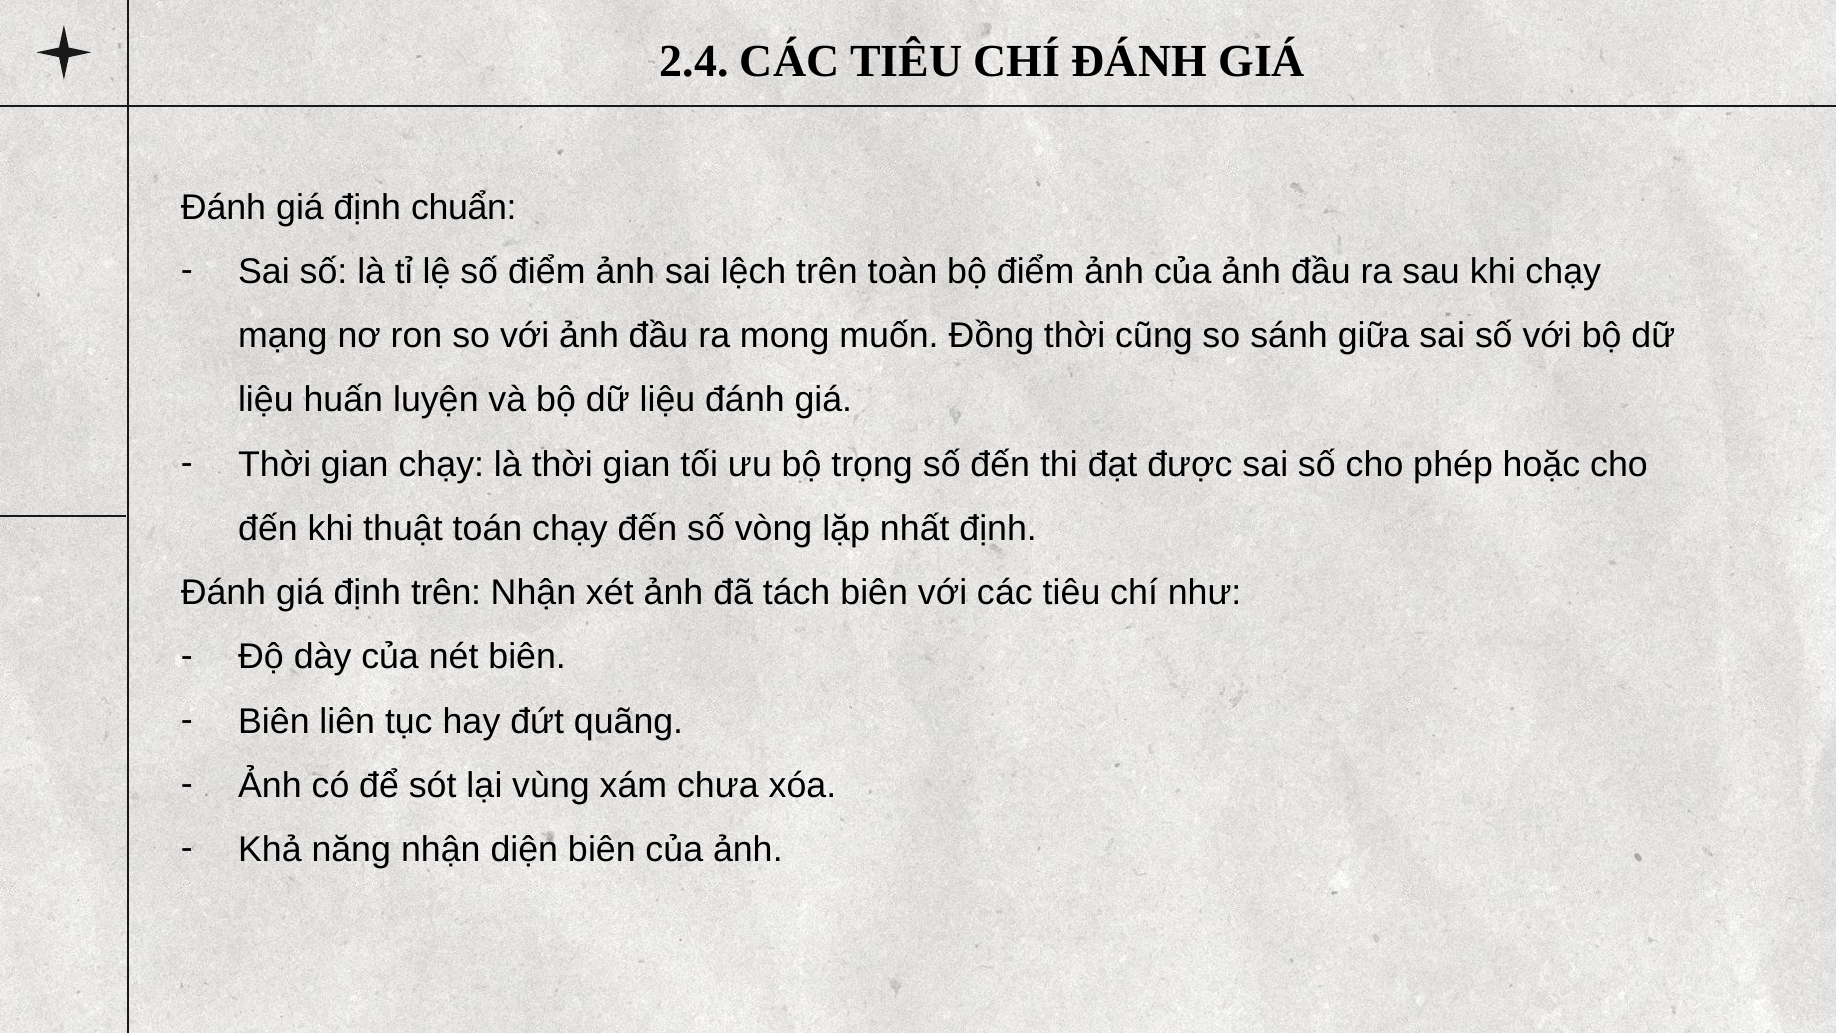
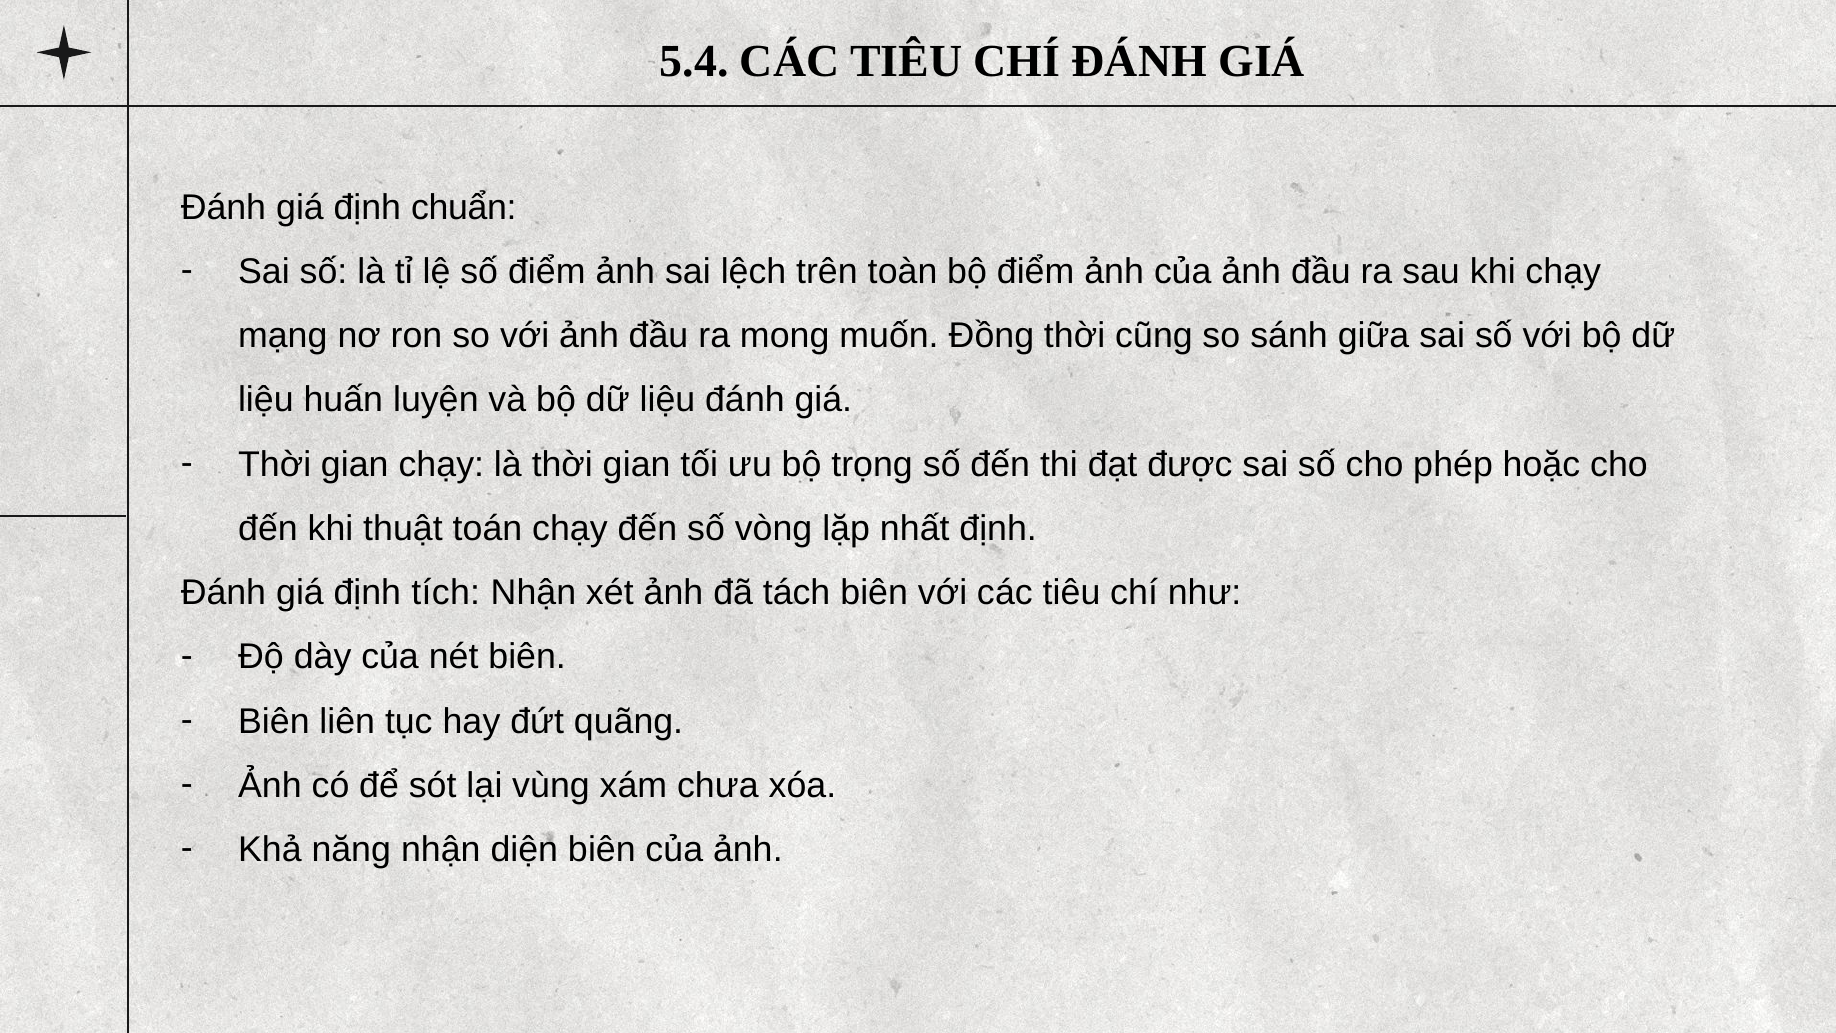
2.4: 2.4 -> 5.4 (694, 62)
định trên: trên -> tích (446, 593)
